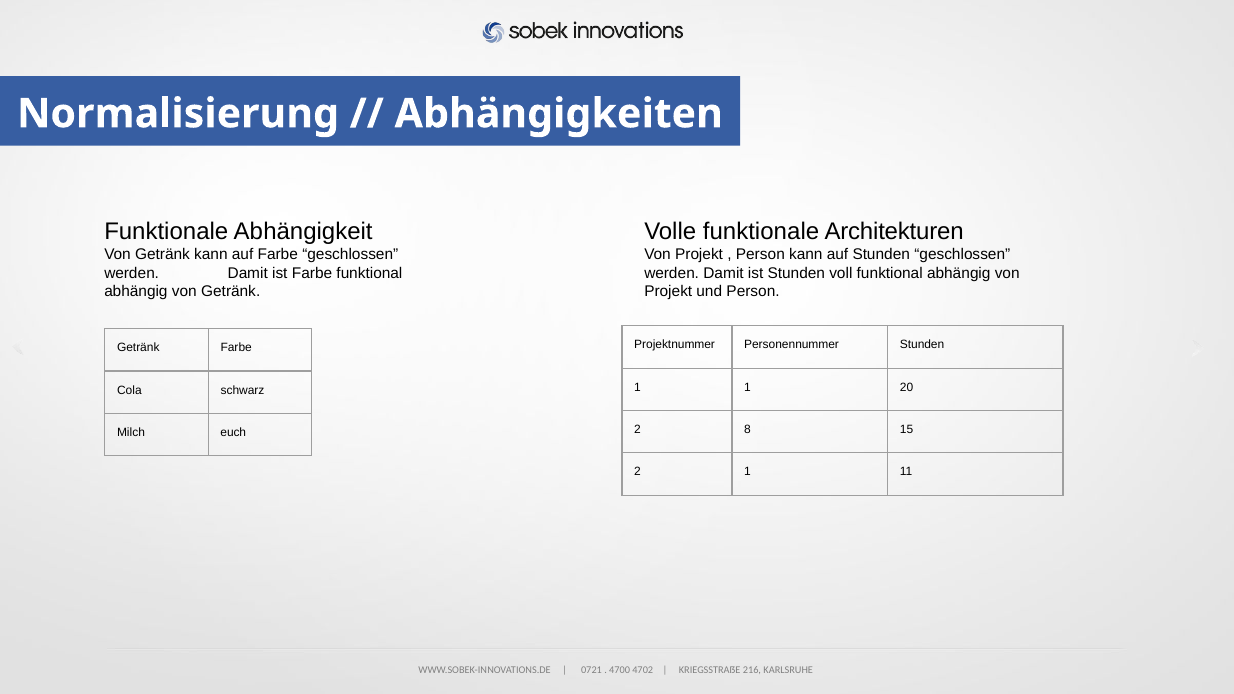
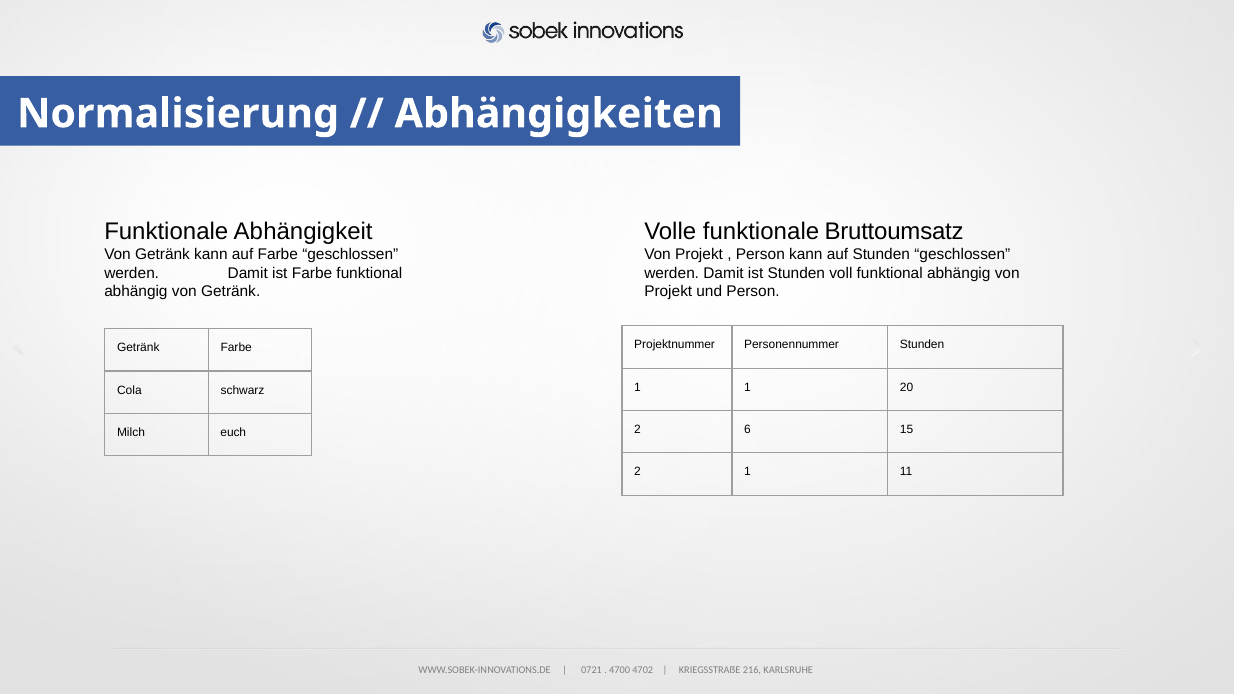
Architekturen: Architekturen -> Bruttoumsatz (894, 232)
8: 8 -> 6 (748, 430)
